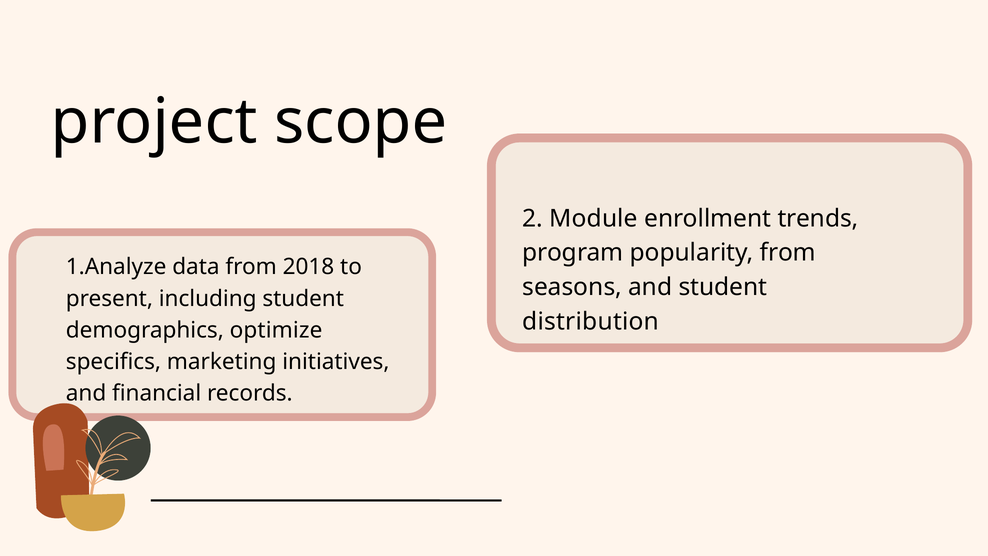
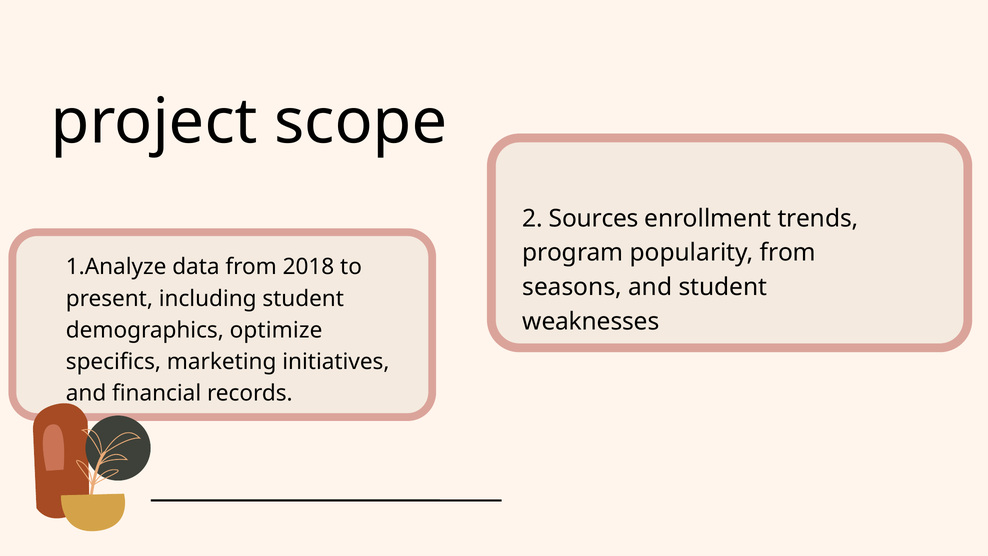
Module: Module -> Sources (594, 218)
distribution: distribution -> weaknesses (591, 321)
